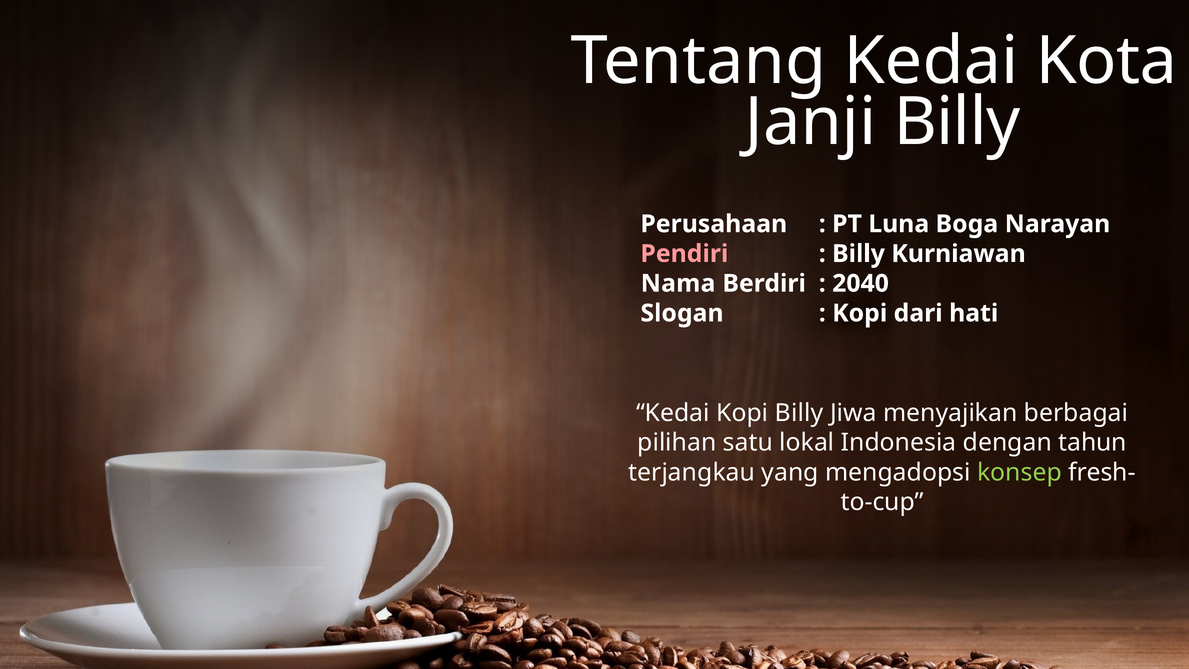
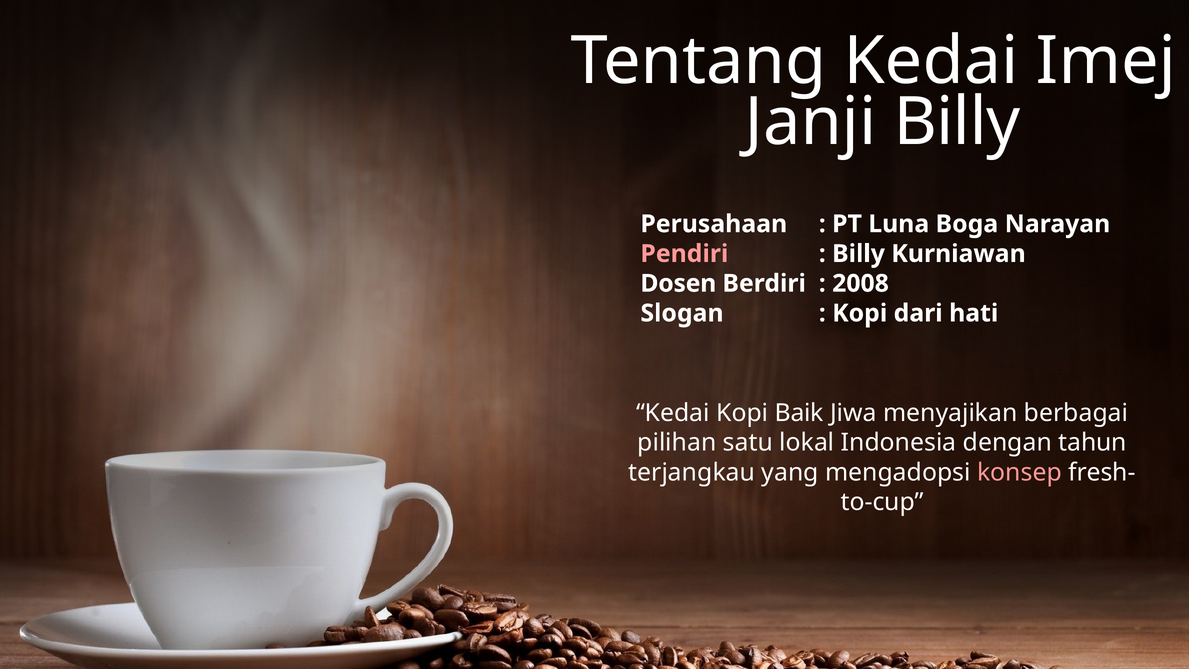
Kota: Kota -> Imej (1106, 61)
Nama: Nama -> Dosen (678, 283)
2040: 2040 -> 2008 (861, 283)
Kopi Billy: Billy -> Baik (799, 413)
konsep colour: light green -> pink (1019, 472)
